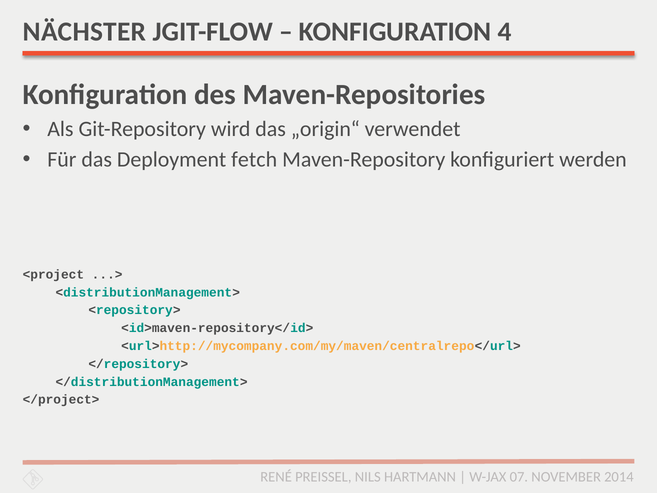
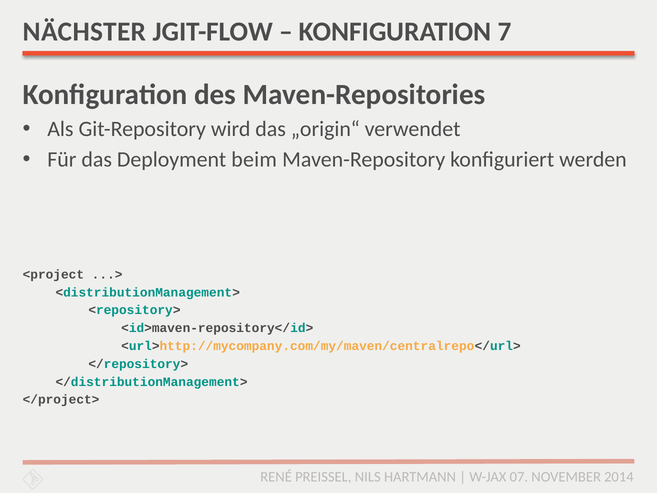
4: 4 -> 7 (505, 32)
fetch: fetch -> beim (254, 160)
